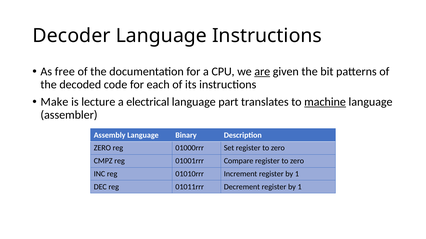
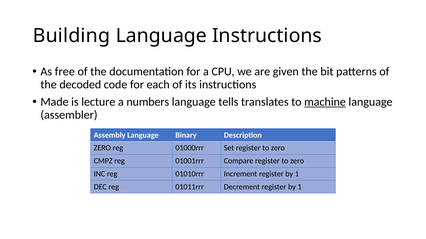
Decoder: Decoder -> Building (71, 36)
are underline: present -> none (262, 72)
Make: Make -> Made (55, 102)
electrical: electrical -> numbers (148, 102)
part: part -> tells (228, 102)
